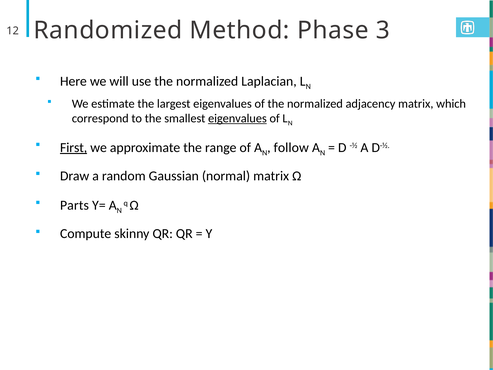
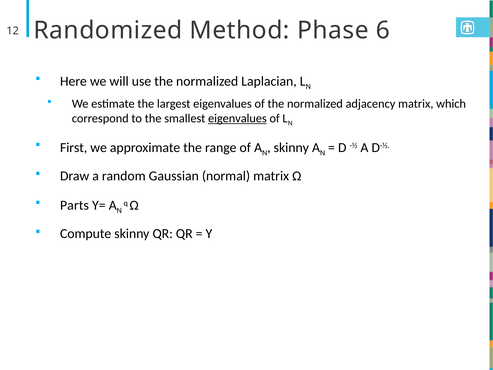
3: 3 -> 6 (383, 30)
First underline: present -> none (74, 147)
follow: follow -> skinny (291, 147)
